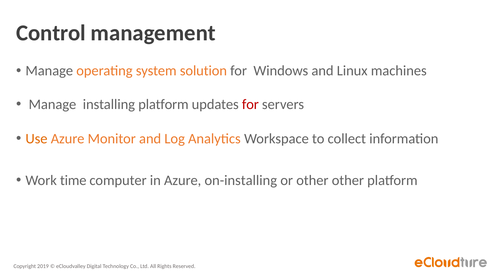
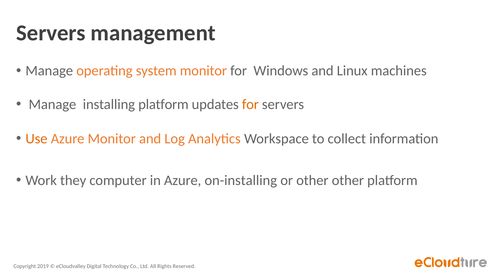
Control: Control -> Servers (51, 33)
system solution: solution -> monitor (203, 71)
for colour: red -> orange (250, 104)
time: time -> they (73, 180)
